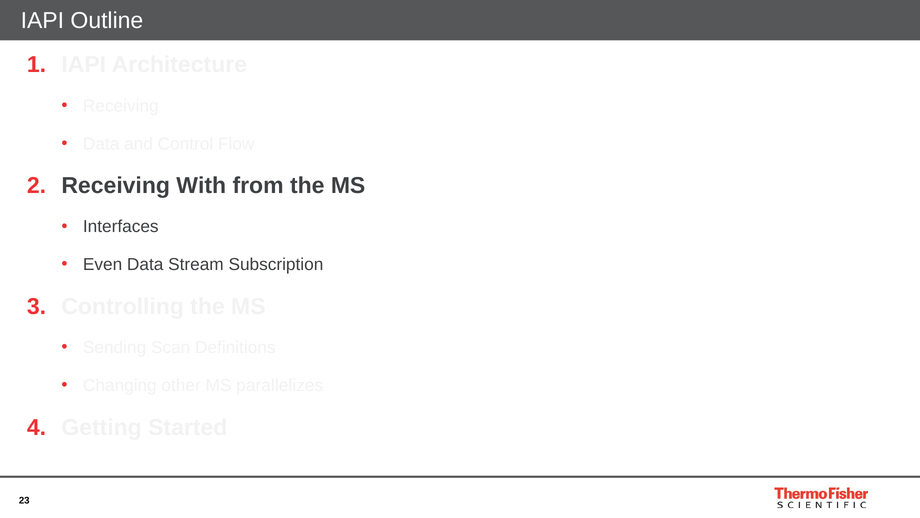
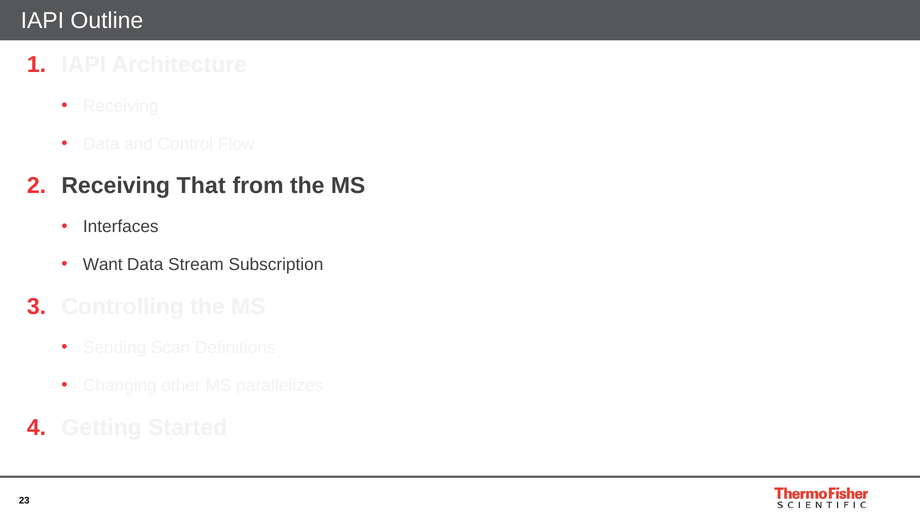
With: With -> That (201, 186)
Even: Even -> Want (103, 264)
